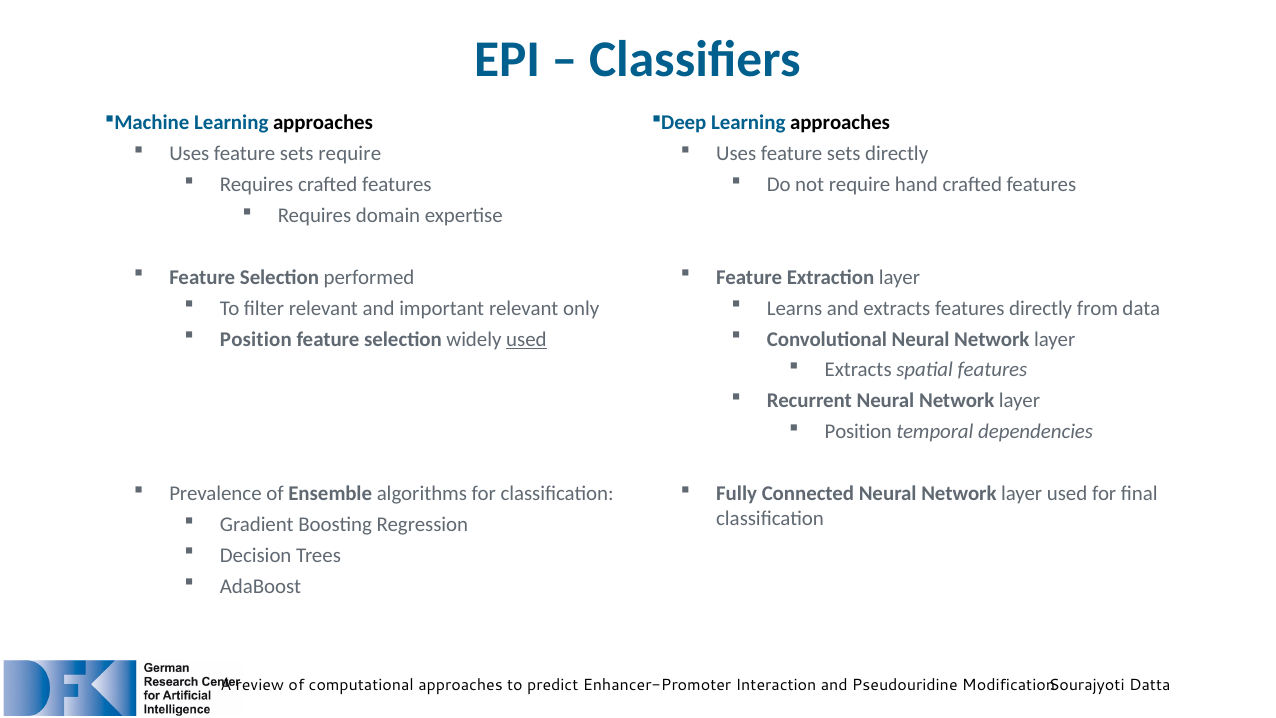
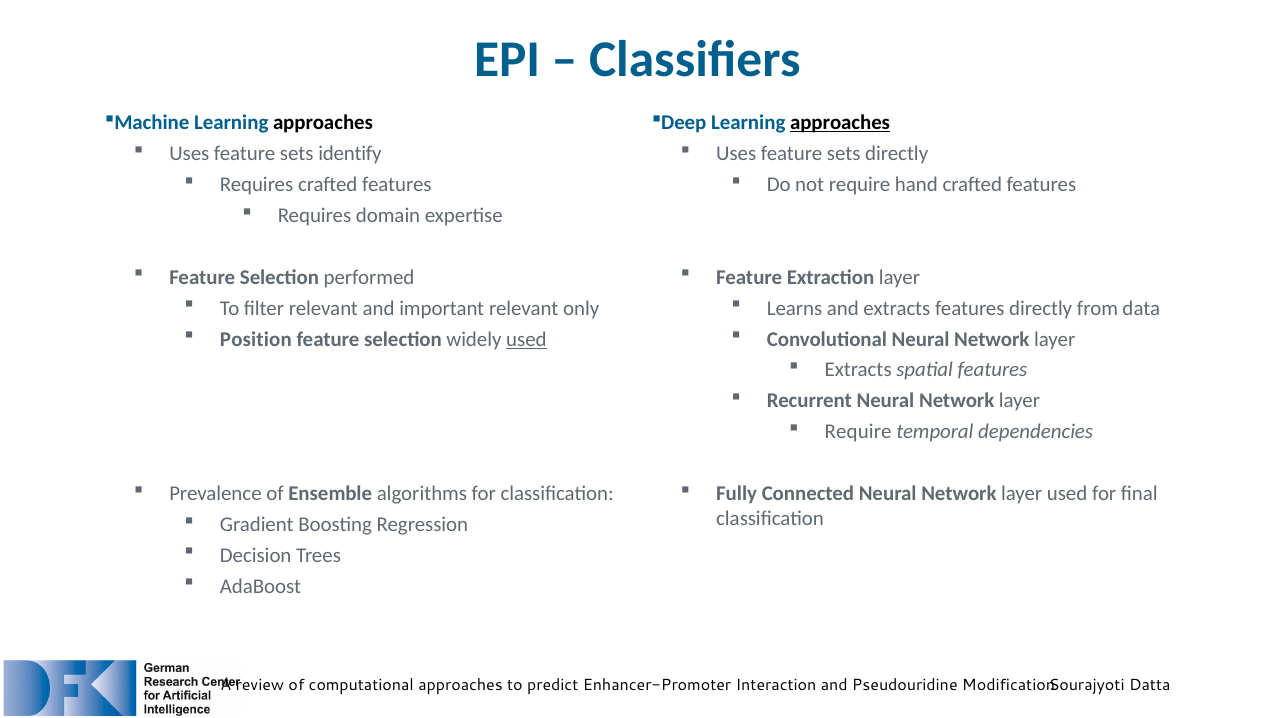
approaches underline: none -> present (840, 123)
sets require: require -> identify (350, 154)
Position: Position -> Require (858, 432)
